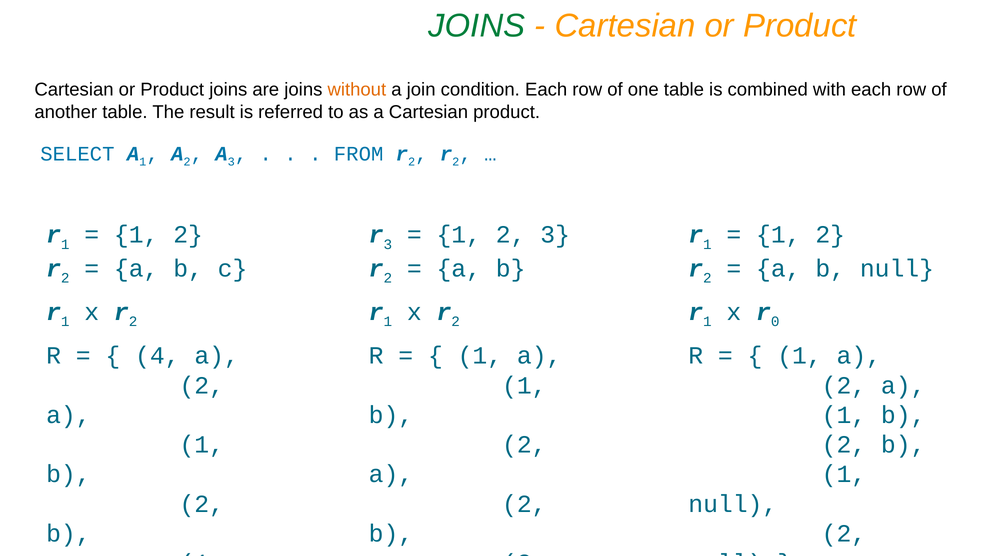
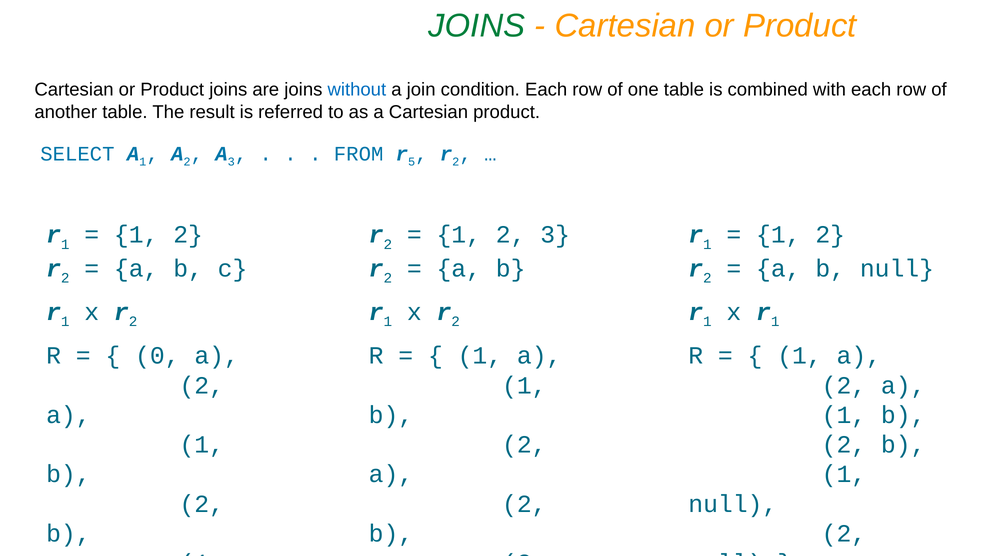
without colour: orange -> blue (357, 90)
FROM r 2: 2 -> 5 (412, 162)
3: 3 -> 2 (388, 244)
x r 0: 0 -> 1 (775, 322)
4: 4 -> 0 (157, 356)
